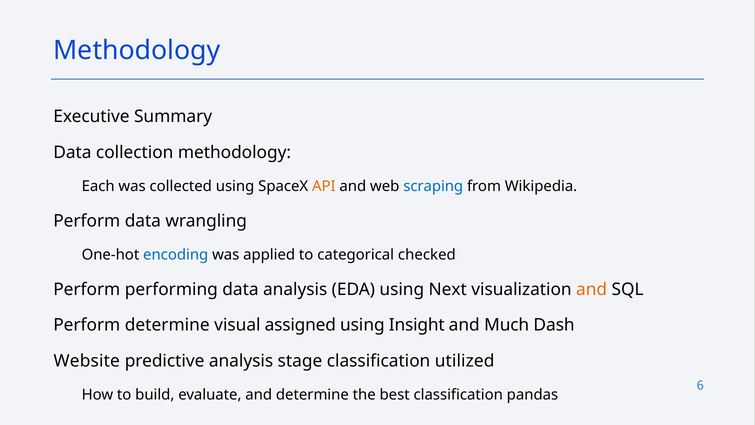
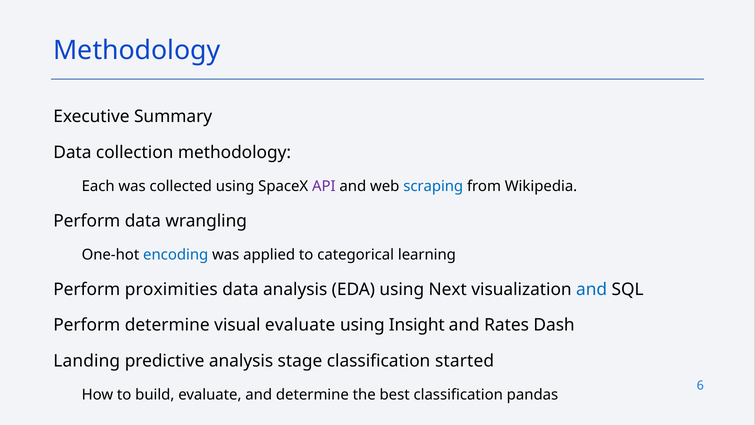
API colour: orange -> purple (324, 186)
checked: checked -> learning (427, 254)
performing: performing -> proximities (171, 289)
and colour: orange -> blue (592, 289)
visual assigned: assigned -> evaluate (300, 325)
Much: Much -> Rates (507, 325)
Website: Website -> Landing (87, 361)
utilized: utilized -> started (465, 361)
